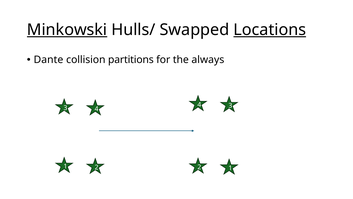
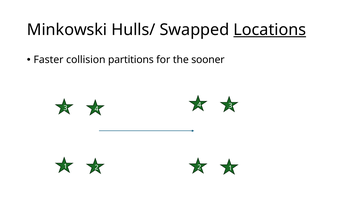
Minkowski underline: present -> none (67, 30)
Dante: Dante -> Faster (49, 60)
always: always -> sooner (208, 60)
